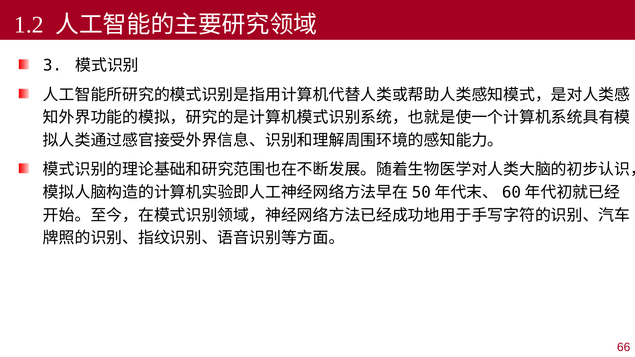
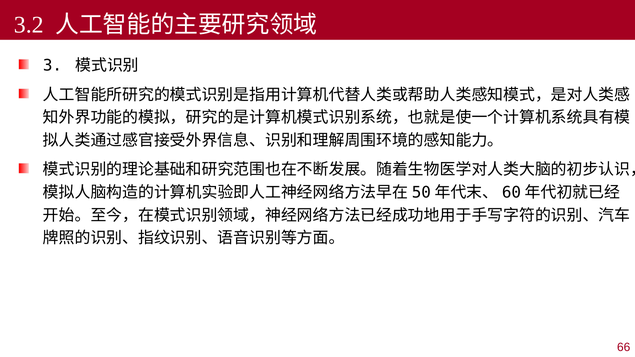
1.2: 1.2 -> 3.2 (29, 25)
